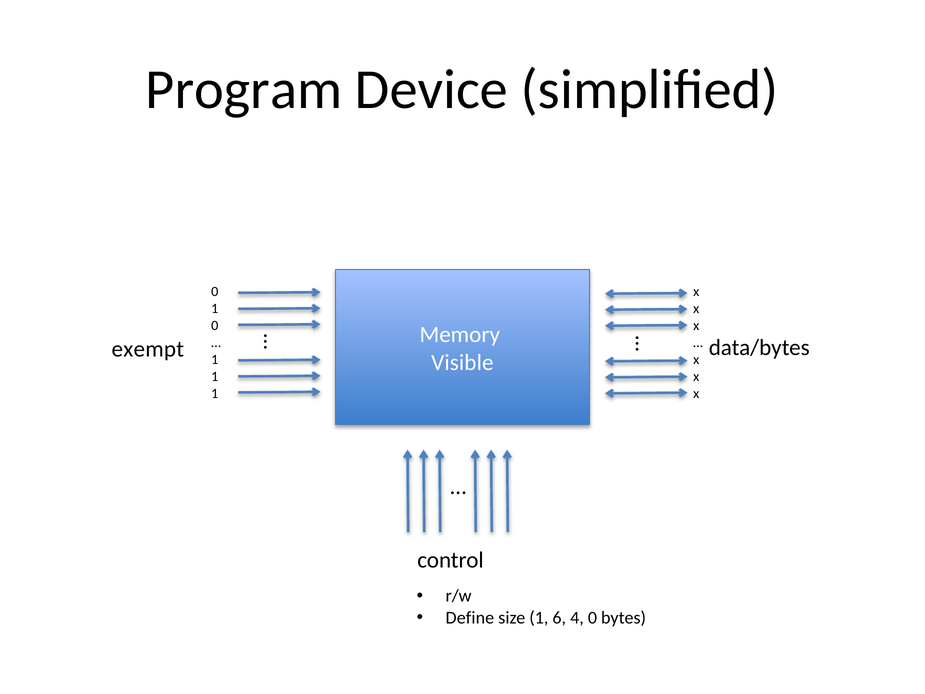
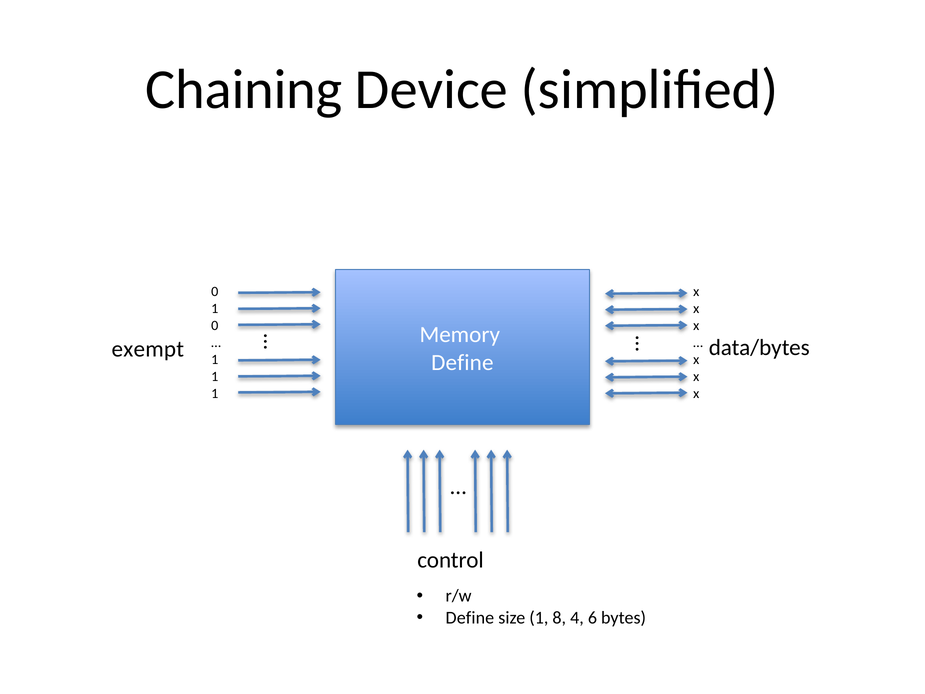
Program: Program -> Chaining (244, 90)
Visible: Visible -> Define (462, 362)
6: 6 -> 8 (559, 617)
4 0: 0 -> 6 (592, 617)
